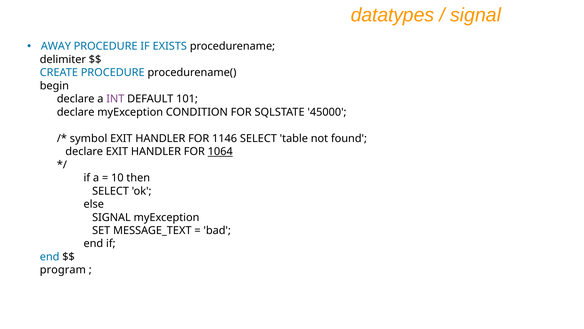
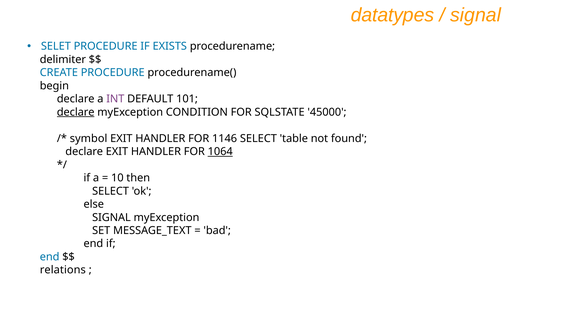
AWAY: AWAY -> SELET (56, 46)
declare underline: none -> present (76, 112)
program: program -> relations (63, 270)
